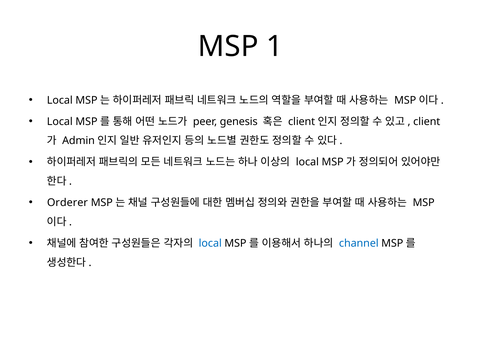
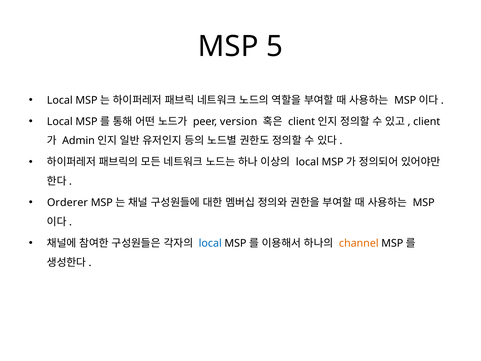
1: 1 -> 5 (275, 47)
genesis: genesis -> version (239, 121)
channel colour: blue -> orange (359, 243)
